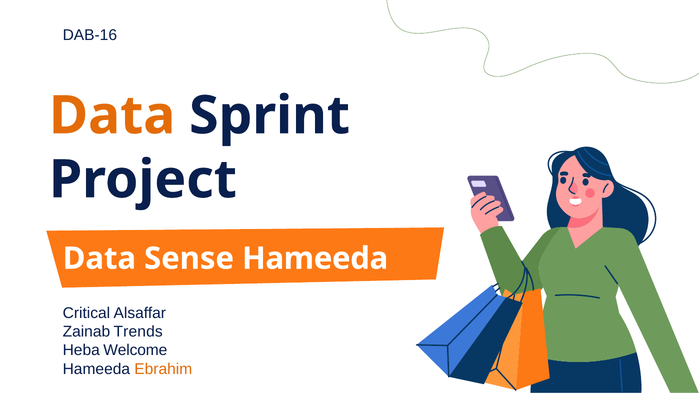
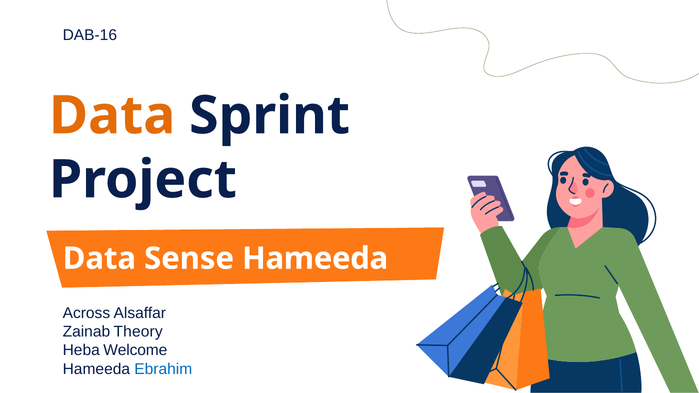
Critical: Critical -> Across (86, 313)
Trends: Trends -> Theory (138, 332)
Ebrahim colour: orange -> blue (163, 369)
